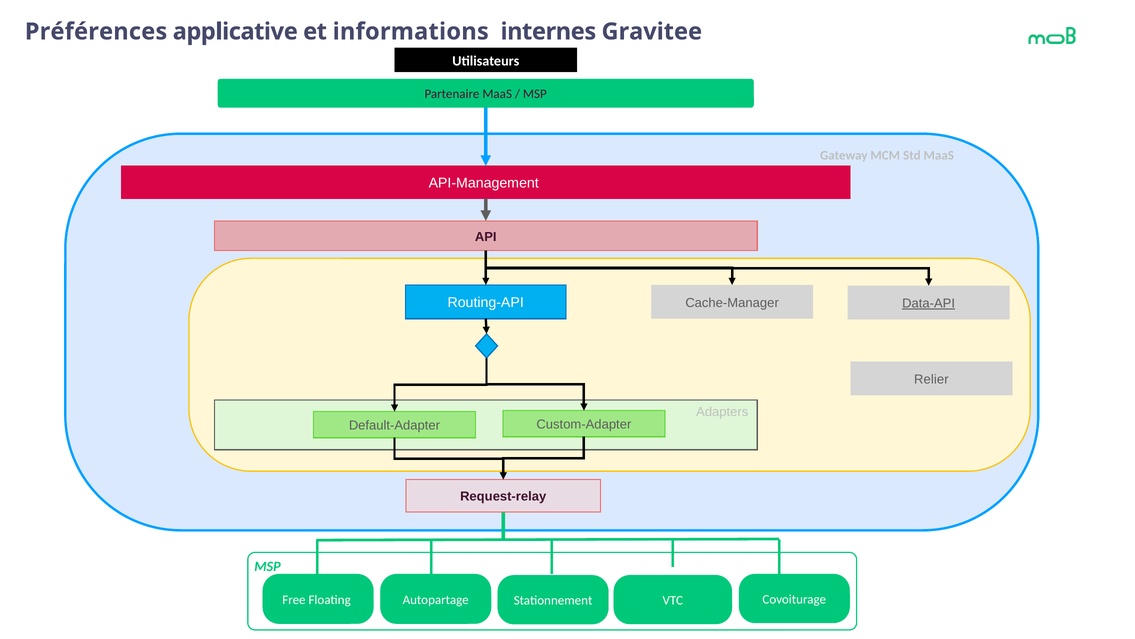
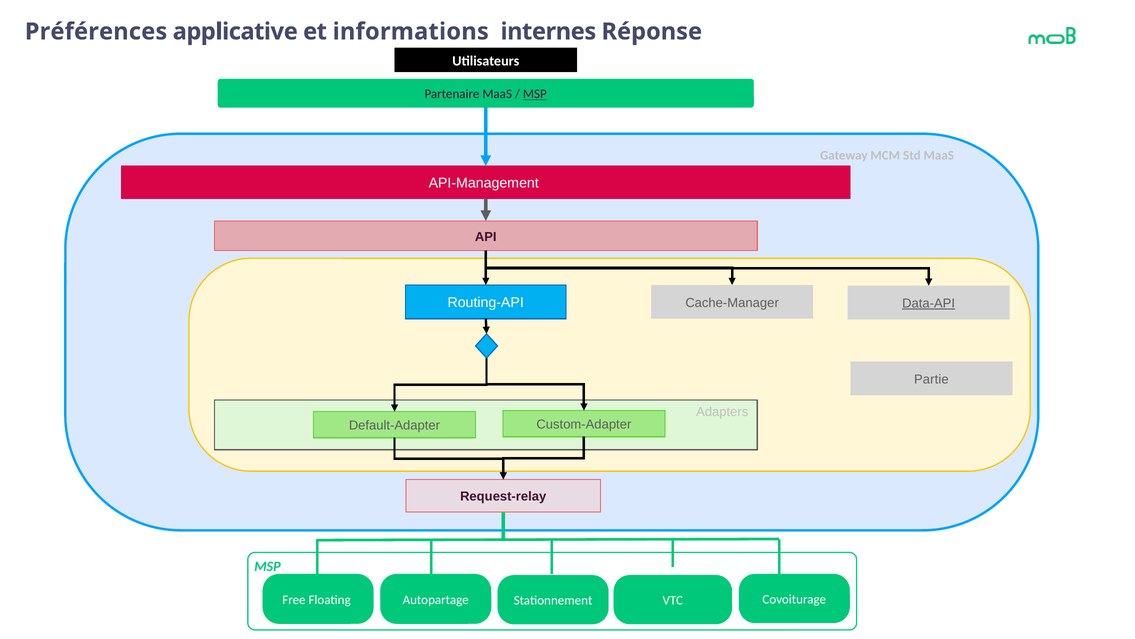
Gravitee: Gravitee -> Réponse (652, 32)
MSP underline: none -> present (535, 94)
Relier: Relier -> Partie (931, 379)
